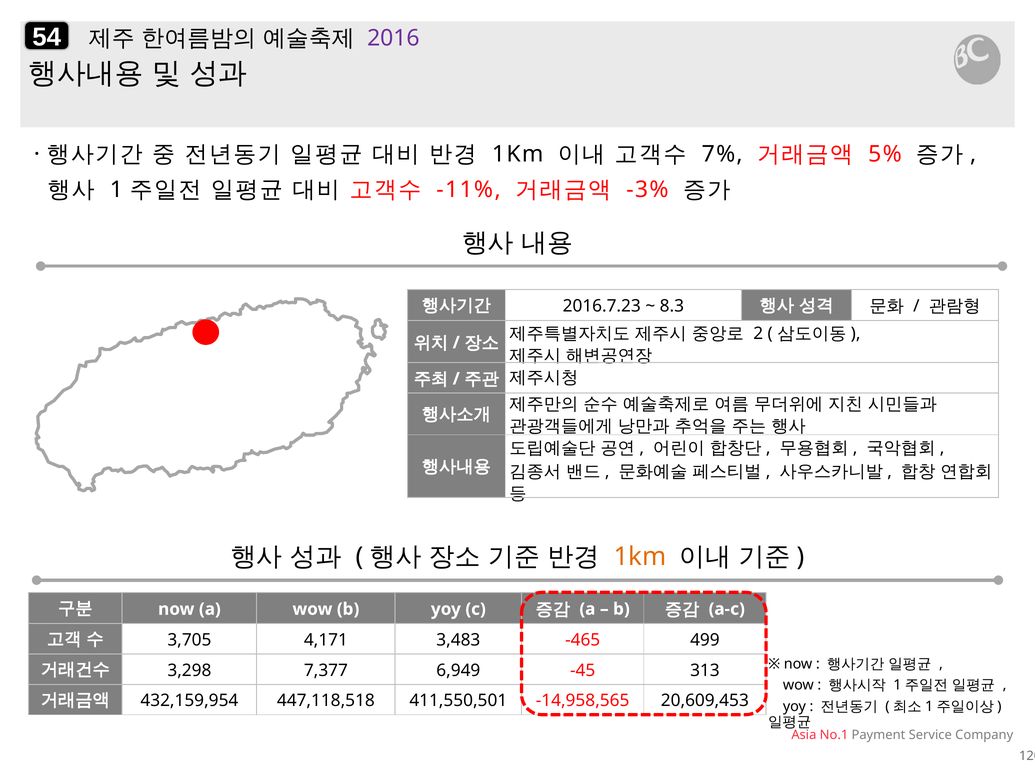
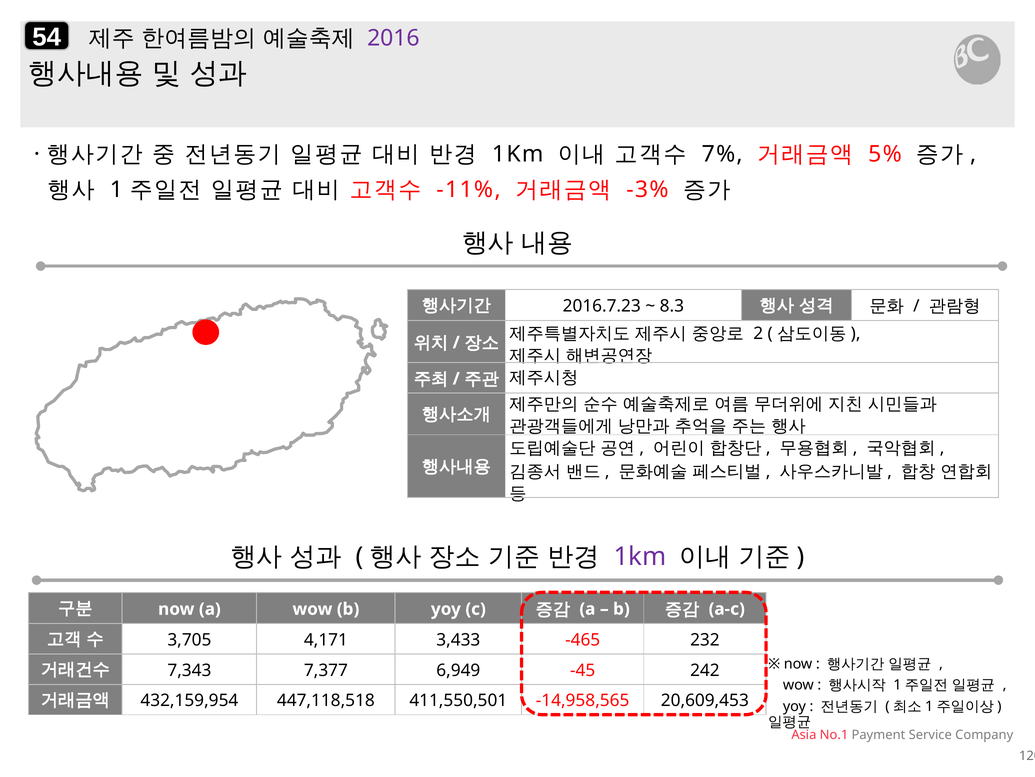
1km colour: orange -> purple (640, 556)
3,483: 3,483 -> 3,433 (458, 639)
499: 499 -> 232 (705, 639)
3,298: 3,298 -> 7,343 (189, 670)
313: 313 -> 242 (705, 670)
